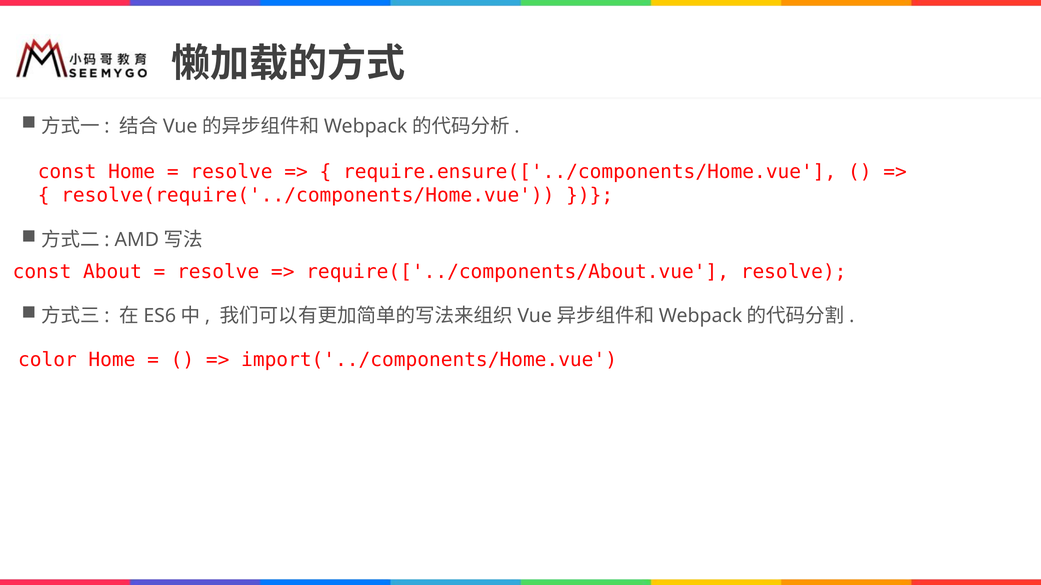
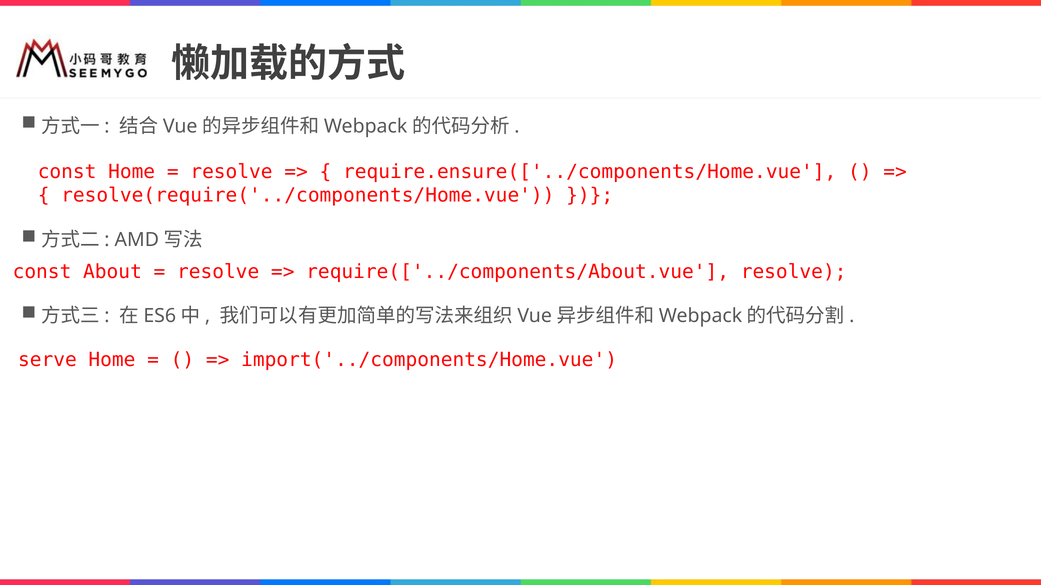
color: color -> serve (47, 360)
